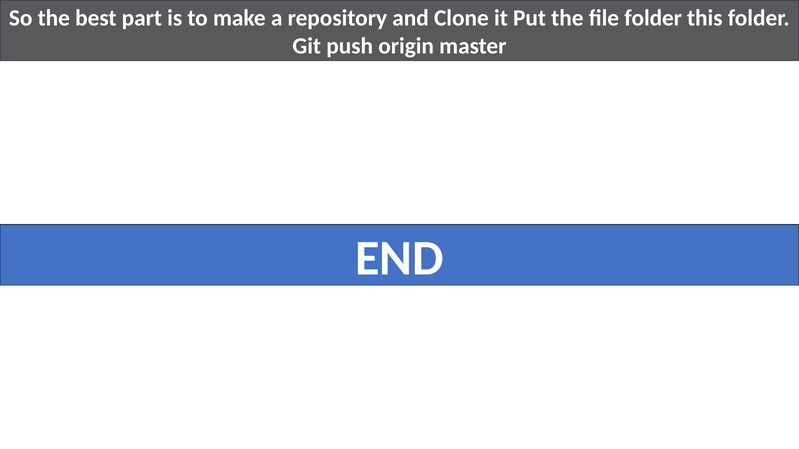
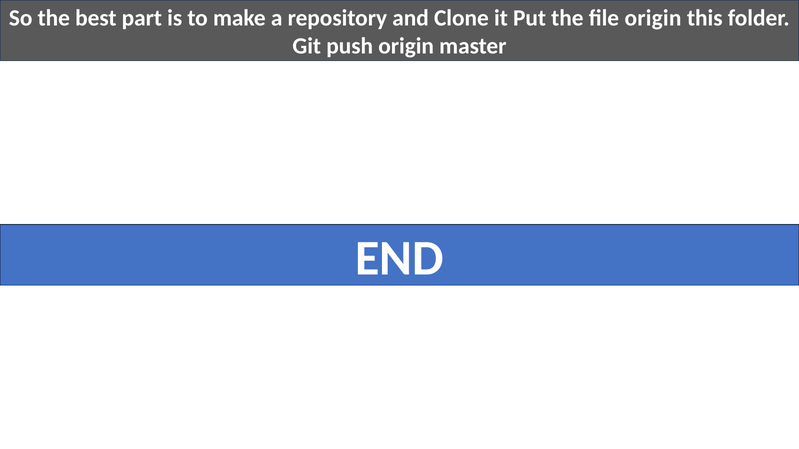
file folder: folder -> origin (653, 18)
